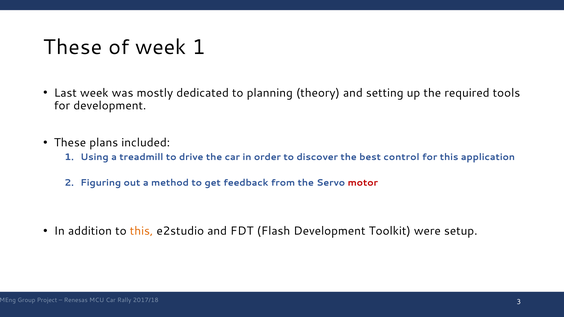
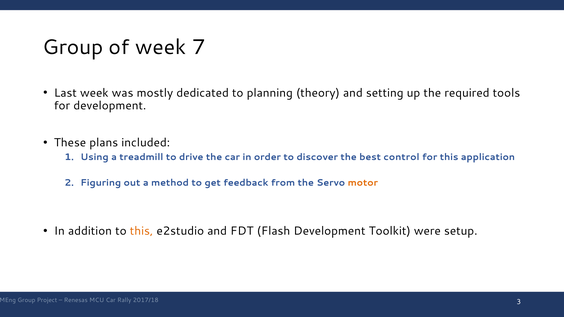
These: These -> Group (73, 47)
week 1: 1 -> 7 (199, 47)
motor colour: red -> orange (363, 183)
